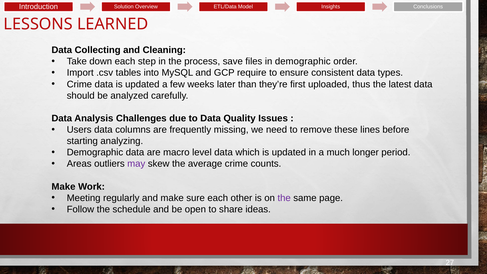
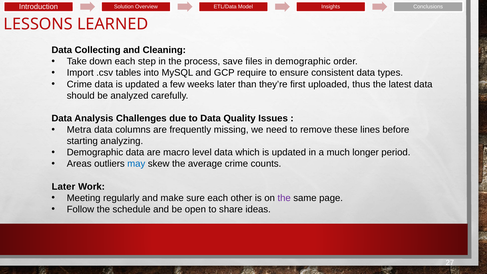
Users: Users -> Metra (79, 130)
may colour: purple -> blue (136, 164)
Make: Make -> Later (64, 187)
